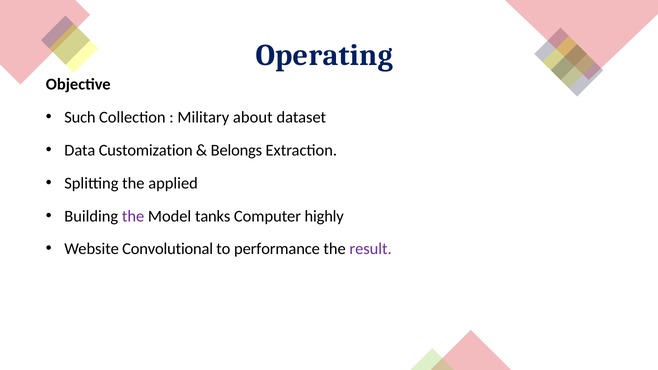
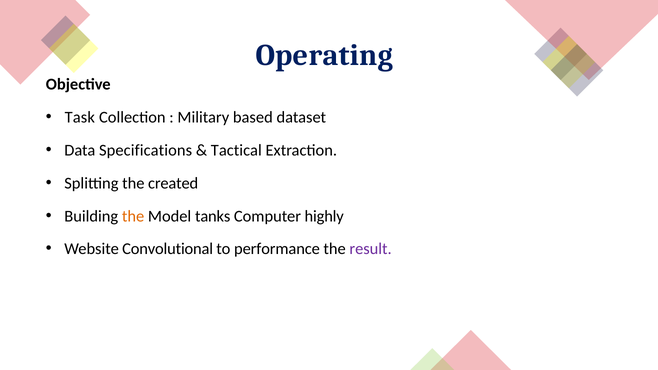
Such: Such -> Task (80, 117)
about: about -> based (253, 117)
Customization: Customization -> Specifications (146, 150)
Belongs: Belongs -> Tactical (236, 150)
applied: applied -> created (173, 183)
the colour: purple -> orange (133, 216)
